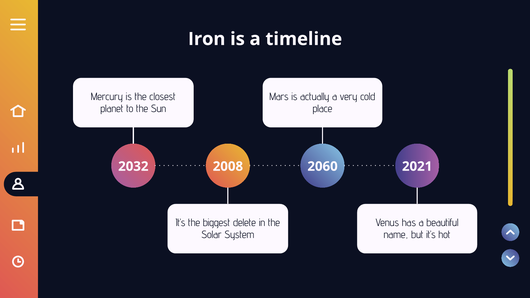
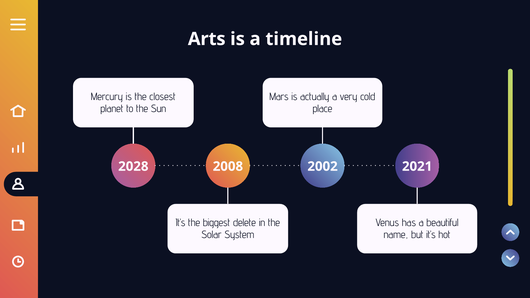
Iron: Iron -> Arts (207, 39)
2032: 2032 -> 2028 (133, 166)
2060: 2060 -> 2002 (323, 166)
